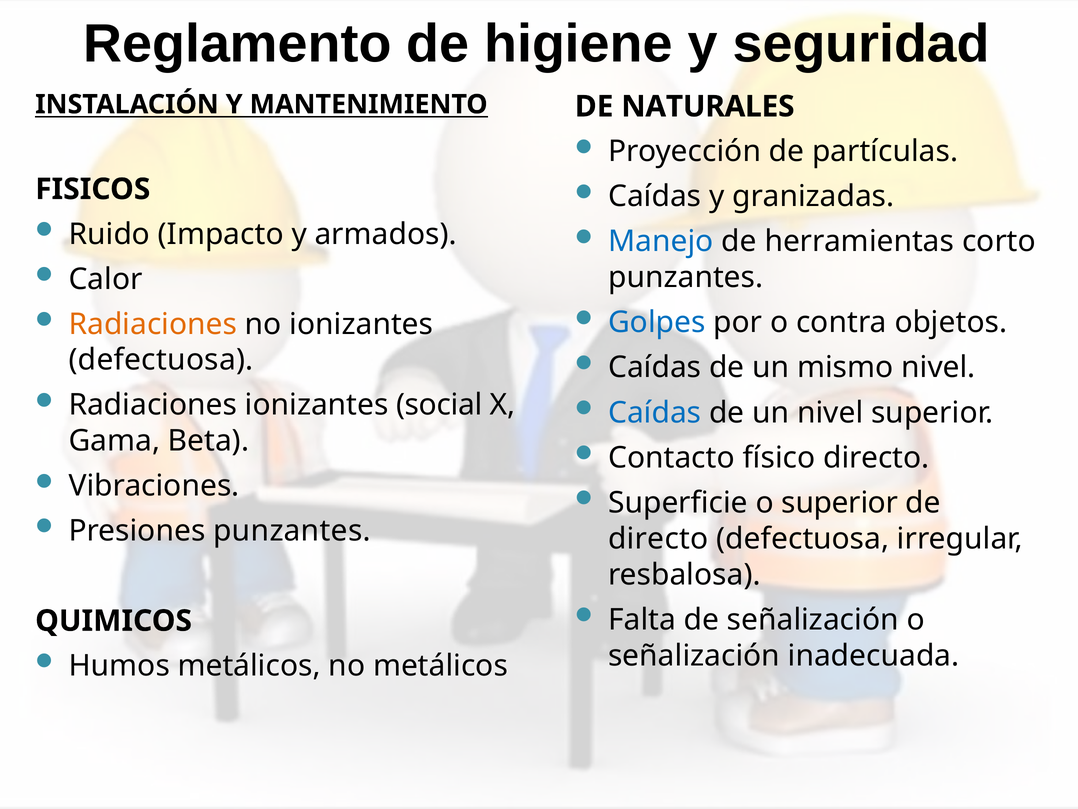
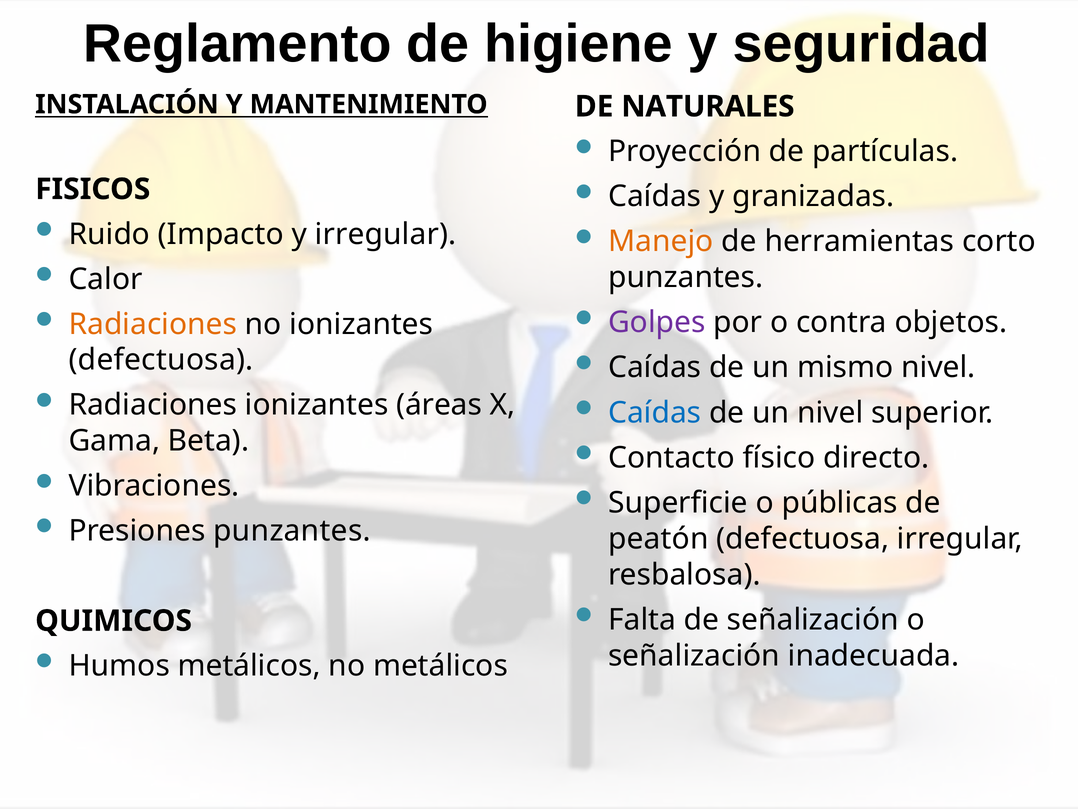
y armados: armados -> irregular (386, 234)
Manejo colour: blue -> orange (661, 241)
Golpes colour: blue -> purple (657, 322)
social: social -> áreas (439, 405)
o superior: superior -> públicas (840, 502)
directo: directo -> peatón (658, 538)
